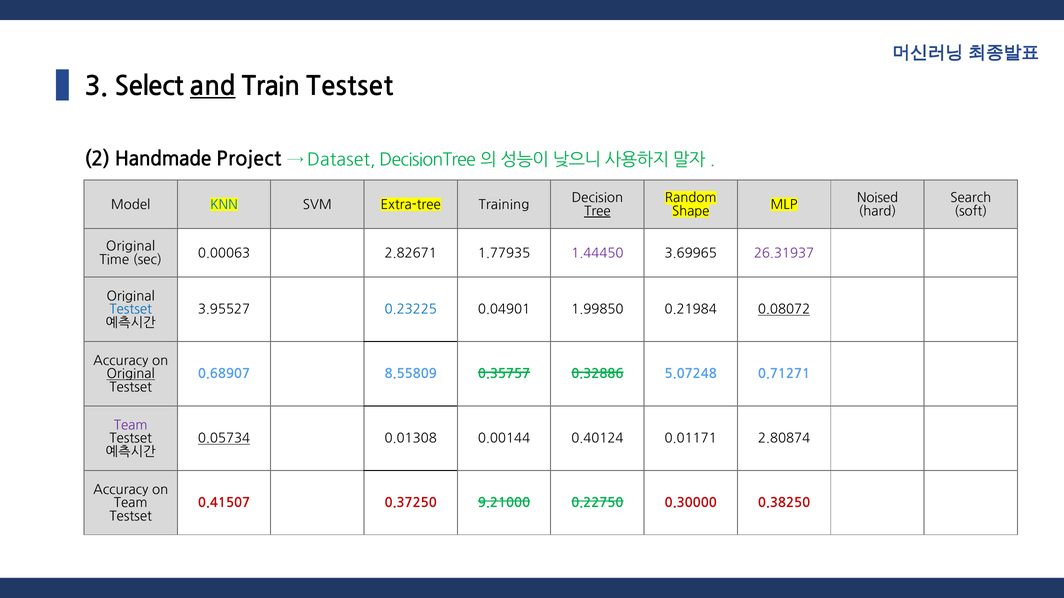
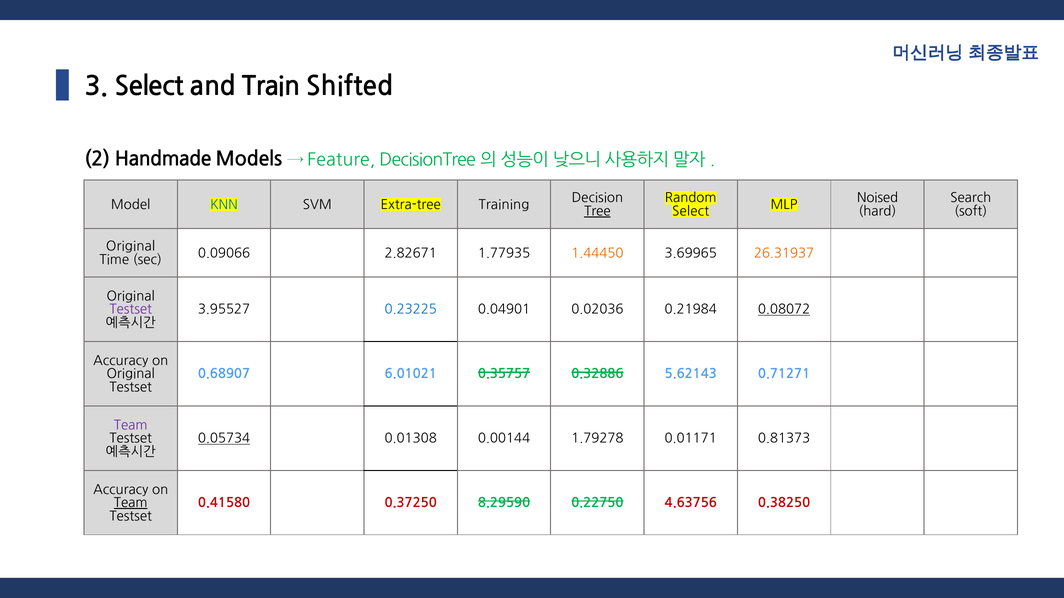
and underline: present -> none (213, 87)
Train Testset: Testset -> Shifted (350, 87)
Project: Project -> Models (249, 159)
Dataset: Dataset -> Feature (341, 160)
Shape: Shape -> Select (691, 211)
0.00063: 0.00063 -> 0.09066 (224, 253)
1.44450 colour: purple -> orange (597, 253)
26.31937 colour: purple -> orange (784, 253)
Testset colour: blue -> purple (131, 310)
1.99850: 1.99850 -> 0.02036 (597, 310)
8.55809: 8.55809 -> 6.01021 (411, 374)
5.07248: 5.07248 -> 5.62143 (691, 374)
Original underline: present -> none (131, 374)
0.40124: 0.40124 -> 1.79278 (597, 439)
2.80874: 2.80874 -> 0.81373 (784, 439)
0.41507: 0.41507 -> 0.41580 (224, 503)
9.21000: 9.21000 -> 8.29590 (504, 503)
0.30000: 0.30000 -> 4.63756 (691, 503)
Team underline: none -> present (131, 503)
